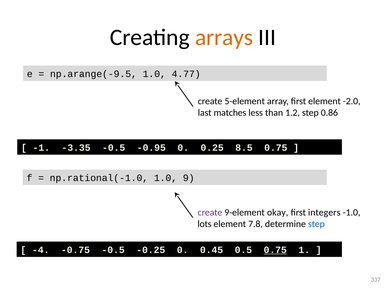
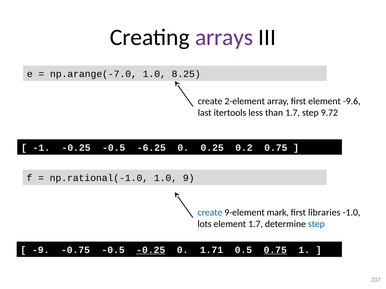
arrays colour: orange -> purple (224, 37)
np.arange(-9.5: np.arange(-9.5 -> np.arange(-7.0 (93, 74)
4.77: 4.77 -> 8.25 (186, 74)
5-element: 5-element -> 2-element (245, 101)
-2.0: -2.0 -> -9.6 (352, 101)
matches: matches -> itertools (230, 113)
than 1.2: 1.2 -> 1.7 (293, 113)
0.86: 0.86 -> 9.72 (329, 113)
-1 -3.35: -3.35 -> -0.25 (76, 148)
-0.95: -0.95 -> -6.25 (151, 148)
8.5: 8.5 -> 0.2 (244, 148)
create colour: purple -> blue (210, 213)
okay: okay -> mark (278, 213)
integers: integers -> libraries (324, 213)
element 7.8: 7.8 -> 1.7 (256, 224)
-4: -4 -> -9 (41, 250)
-0.25 underline: none -> present (151, 250)
0.45: 0.45 -> 1.71 (212, 250)
